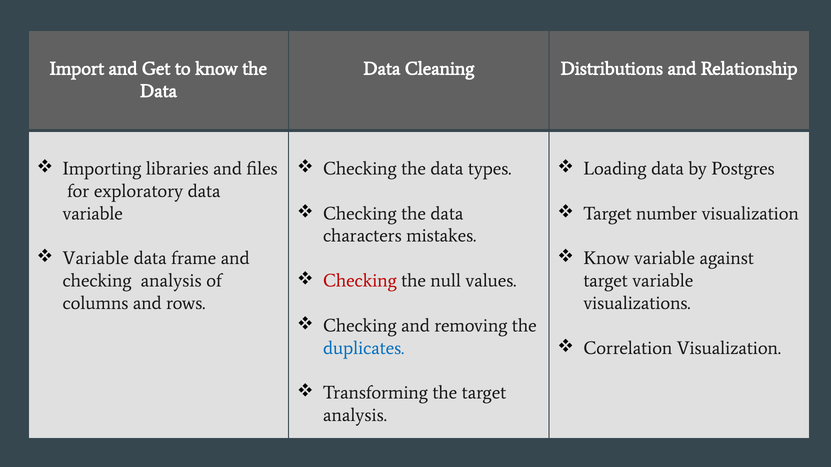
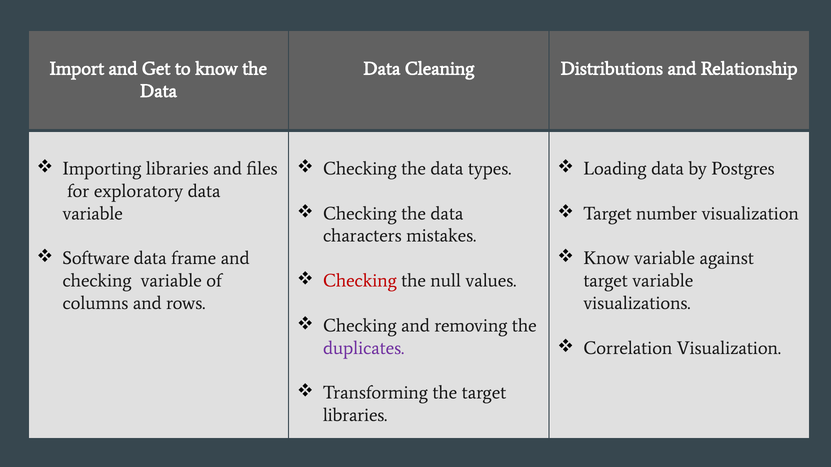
Variable: Variable -> Software (96, 259)
checking analysis: analysis -> variable (171, 281)
duplicates colour: blue -> purple (364, 348)
analysis: analysis -> libraries (355, 416)
